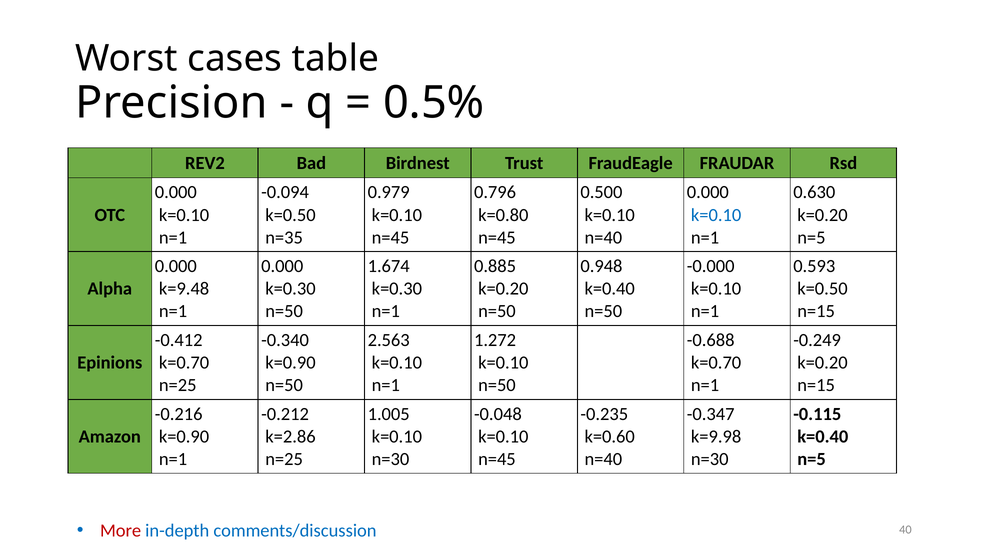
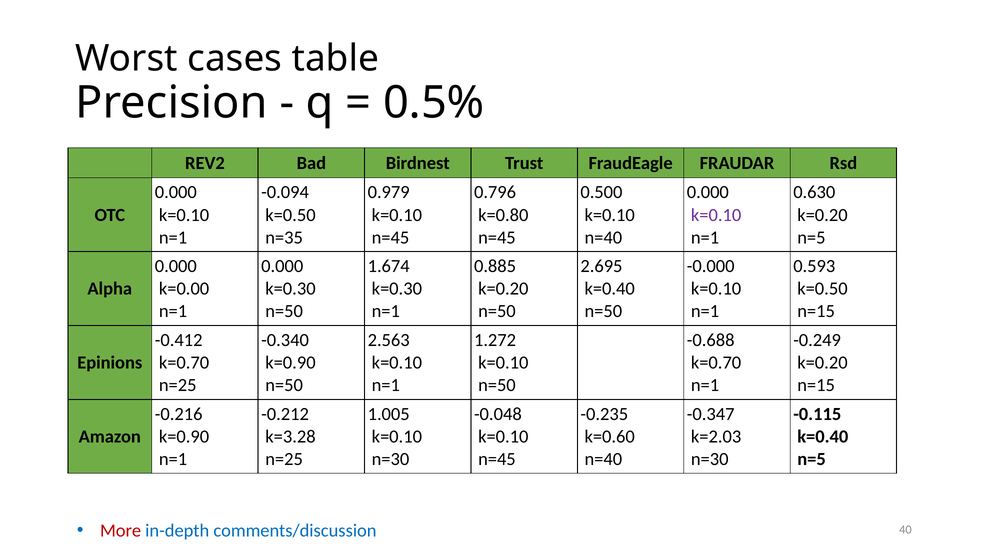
k=0.10 colour: blue -> purple (716, 215)
0.948: 0.948 -> 2.695 (601, 266)
k=9.48: k=9.48 -> k=0.00 (184, 289)
k=2.86: k=2.86 -> k=3.28 (290, 437)
k=9.98: k=9.98 -> k=2.03 (716, 437)
